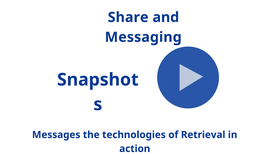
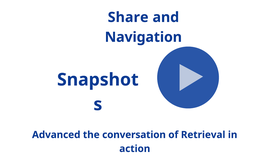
Messaging: Messaging -> Navigation (143, 37)
Messages: Messages -> Advanced (56, 135)
technologies: technologies -> conversation (134, 135)
